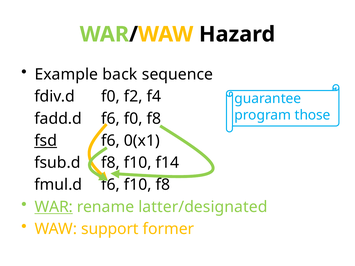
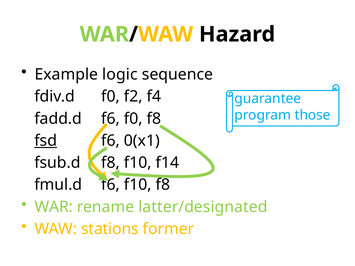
back: back -> logic (120, 74)
WAR underline: present -> none (54, 207)
support: support -> stations (110, 229)
